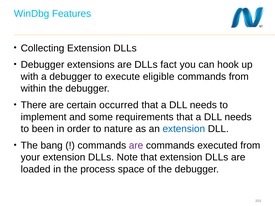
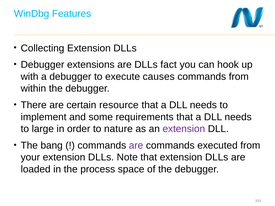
eligible: eligible -> causes (159, 77)
occurred: occurred -> resource (119, 105)
been: been -> large (43, 129)
extension colour: blue -> purple (184, 129)
